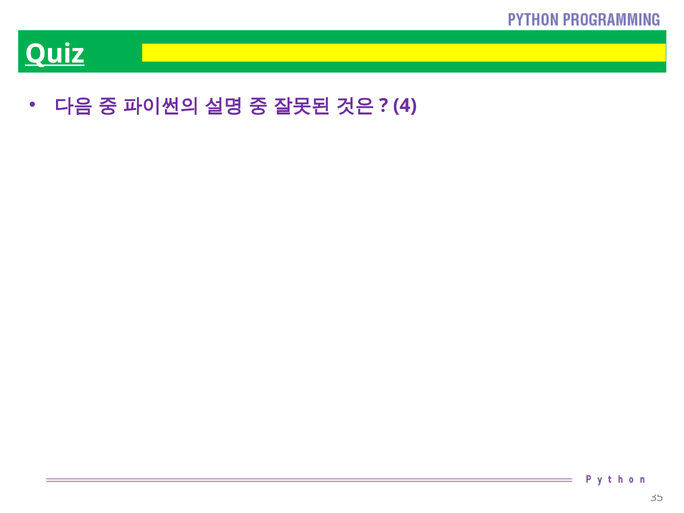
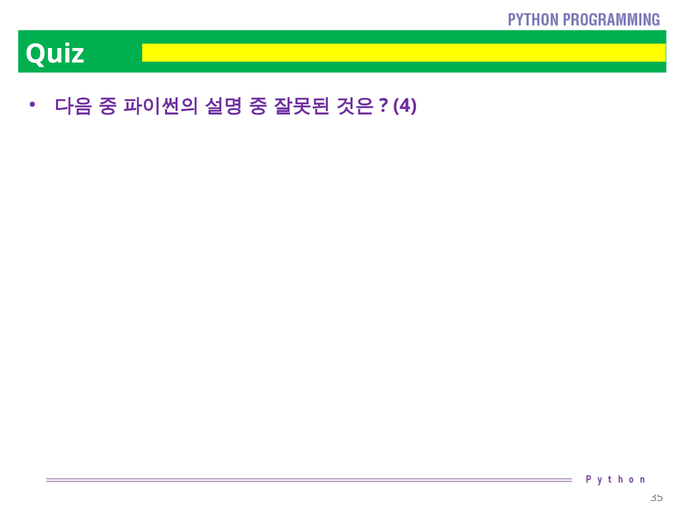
Quiz underline: present -> none (55, 54)
